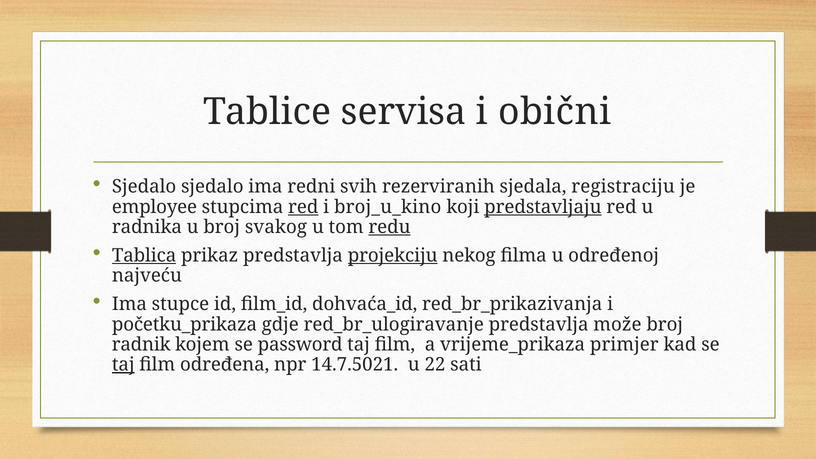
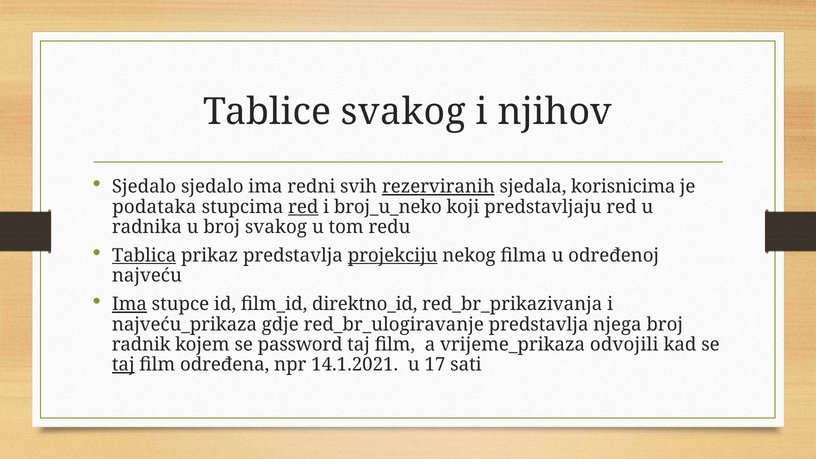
Tablice servisa: servisa -> svakog (403, 112)
obični: obični -> njihov (555, 112)
rezerviranih underline: none -> present (438, 187)
registraciju: registraciju -> korisnicima (623, 187)
employee: employee -> podataka (154, 207)
broj_u_kino: broj_u_kino -> broj_u_neko (388, 207)
predstavljaju underline: present -> none (543, 207)
redu underline: present -> none (389, 227)
Ima underline: none -> present (129, 304)
dohvaća_id: dohvaća_id -> direktno_id (365, 304)
početku_prikaza: početku_prikaza -> najveću_prikaza (184, 324)
može: može -> njega (617, 324)
primjer: primjer -> odvojili (624, 345)
14.7.5021: 14.7.5021 -> 14.1.2021 (355, 365)
22: 22 -> 17 (435, 365)
